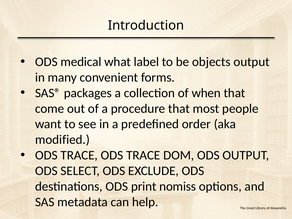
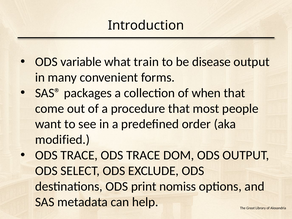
medical: medical -> variable (81, 62)
label: label -> train (146, 62)
objects: objects -> disease (211, 62)
